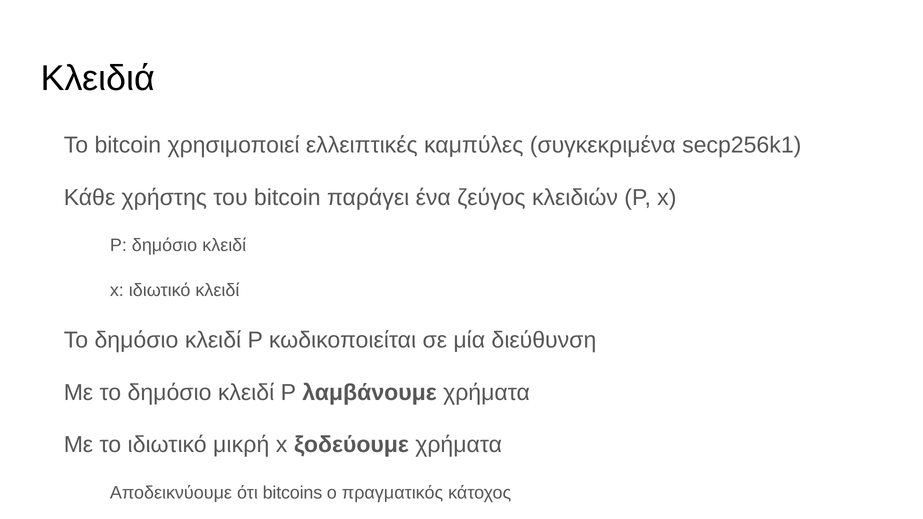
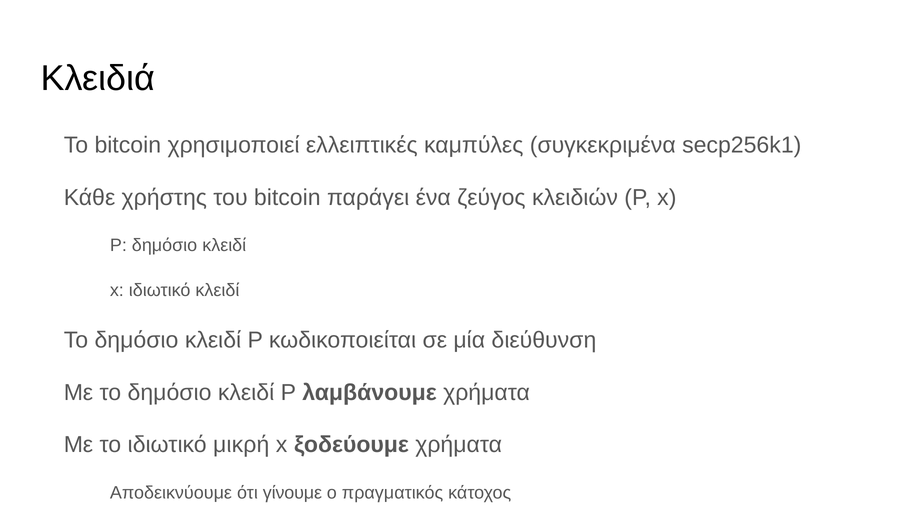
bitcoins: bitcoins -> γίνουμε (292, 493)
